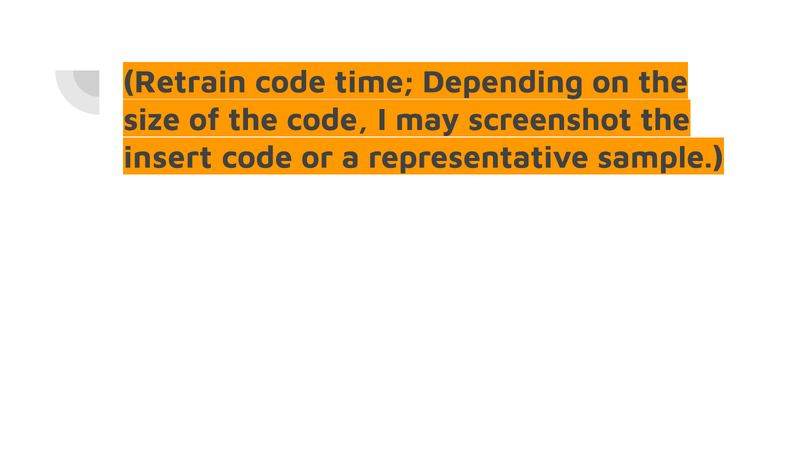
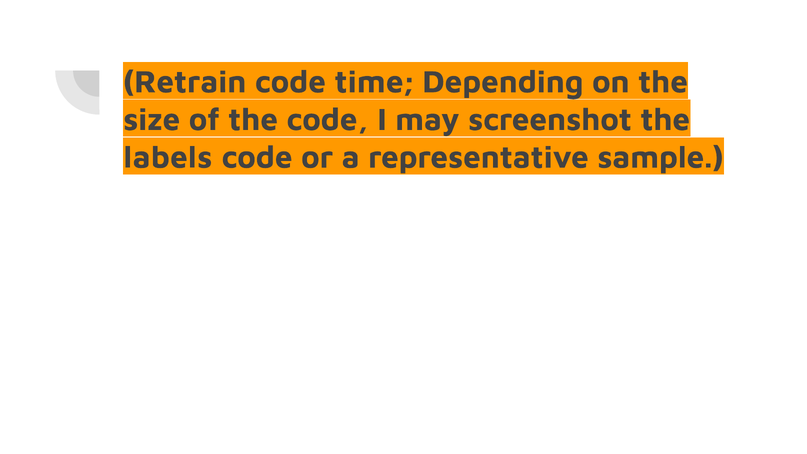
insert: insert -> labels (168, 157)
